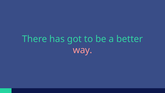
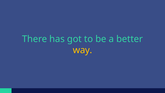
way colour: pink -> yellow (83, 50)
